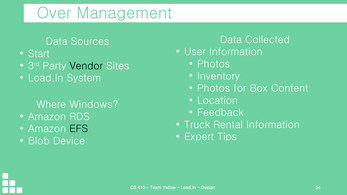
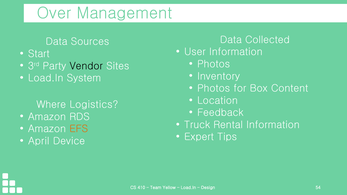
Windows: Windows -> Logistics (94, 105)
EFS colour: black -> orange (79, 129)
Blob: Blob -> April (39, 141)
